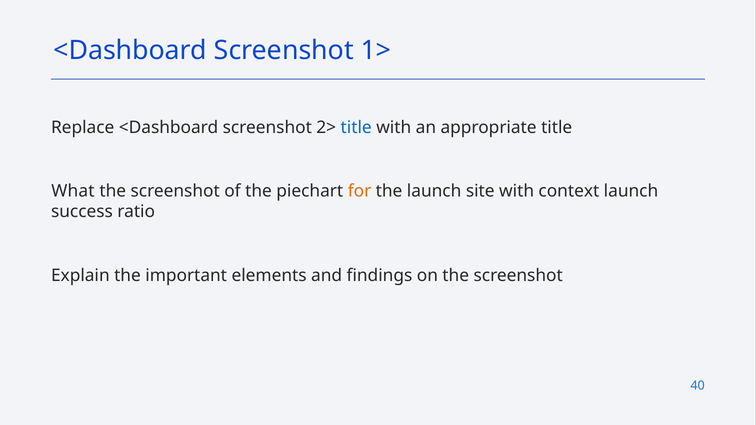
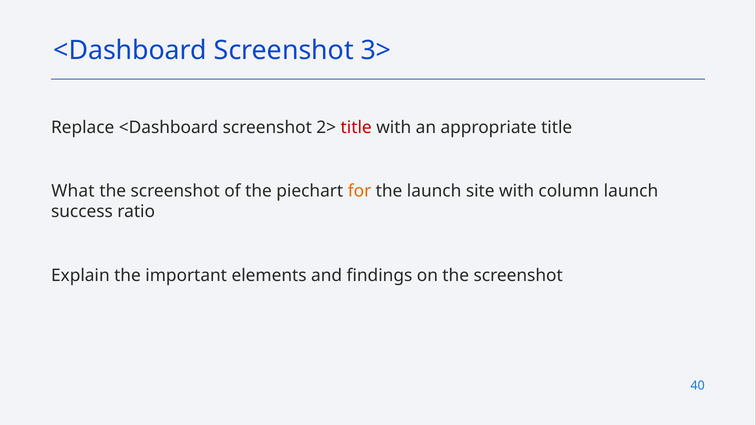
1>: 1> -> 3> (376, 50)
title colour: blue -> red (356, 128)
context: context -> column (569, 191)
